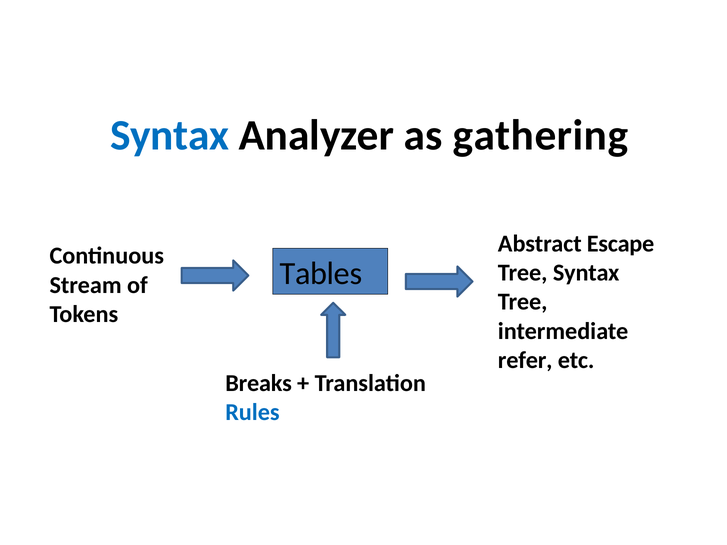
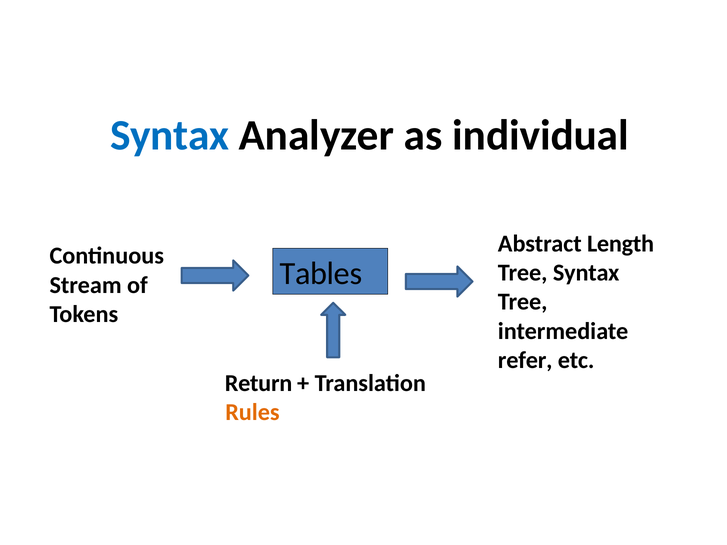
gathering: gathering -> individual (541, 136)
Escape: Escape -> Length (621, 244)
Breaks: Breaks -> Return (259, 383)
Rules colour: blue -> orange (252, 412)
